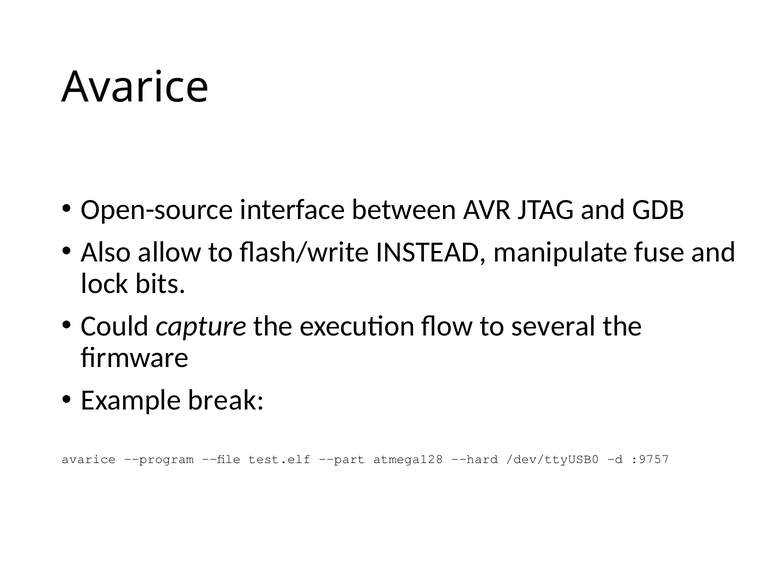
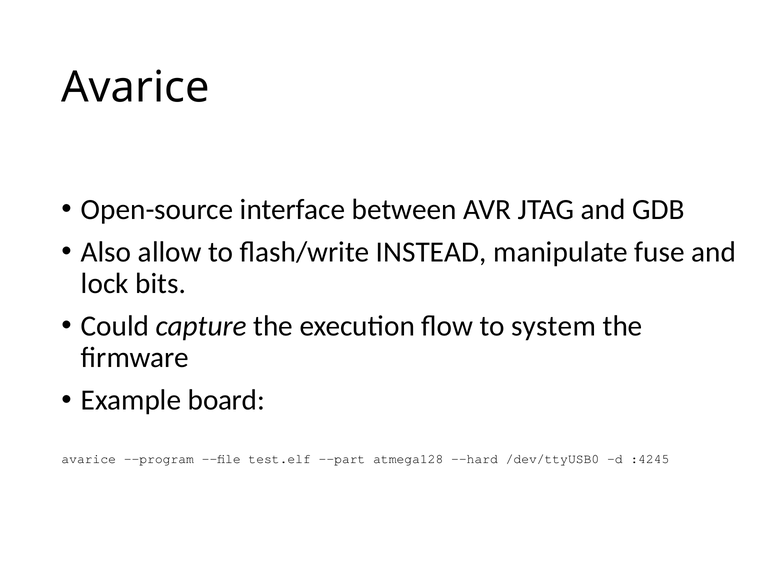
several: several -> system (554, 326)
break: break -> board (226, 400)
:9757: :9757 -> :4245 (650, 459)
